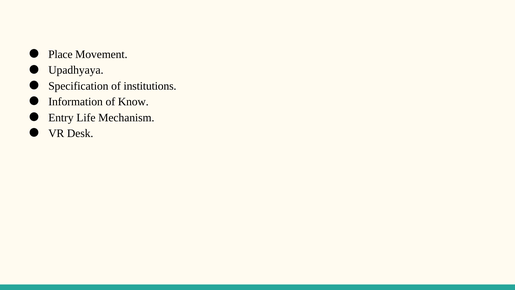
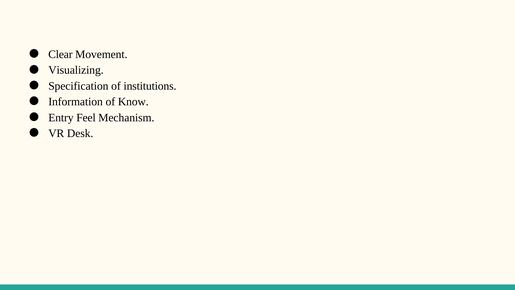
Place: Place -> Clear (60, 54)
Upadhyaya: Upadhyaya -> Visualizing (76, 70)
Life: Life -> Feel (86, 117)
